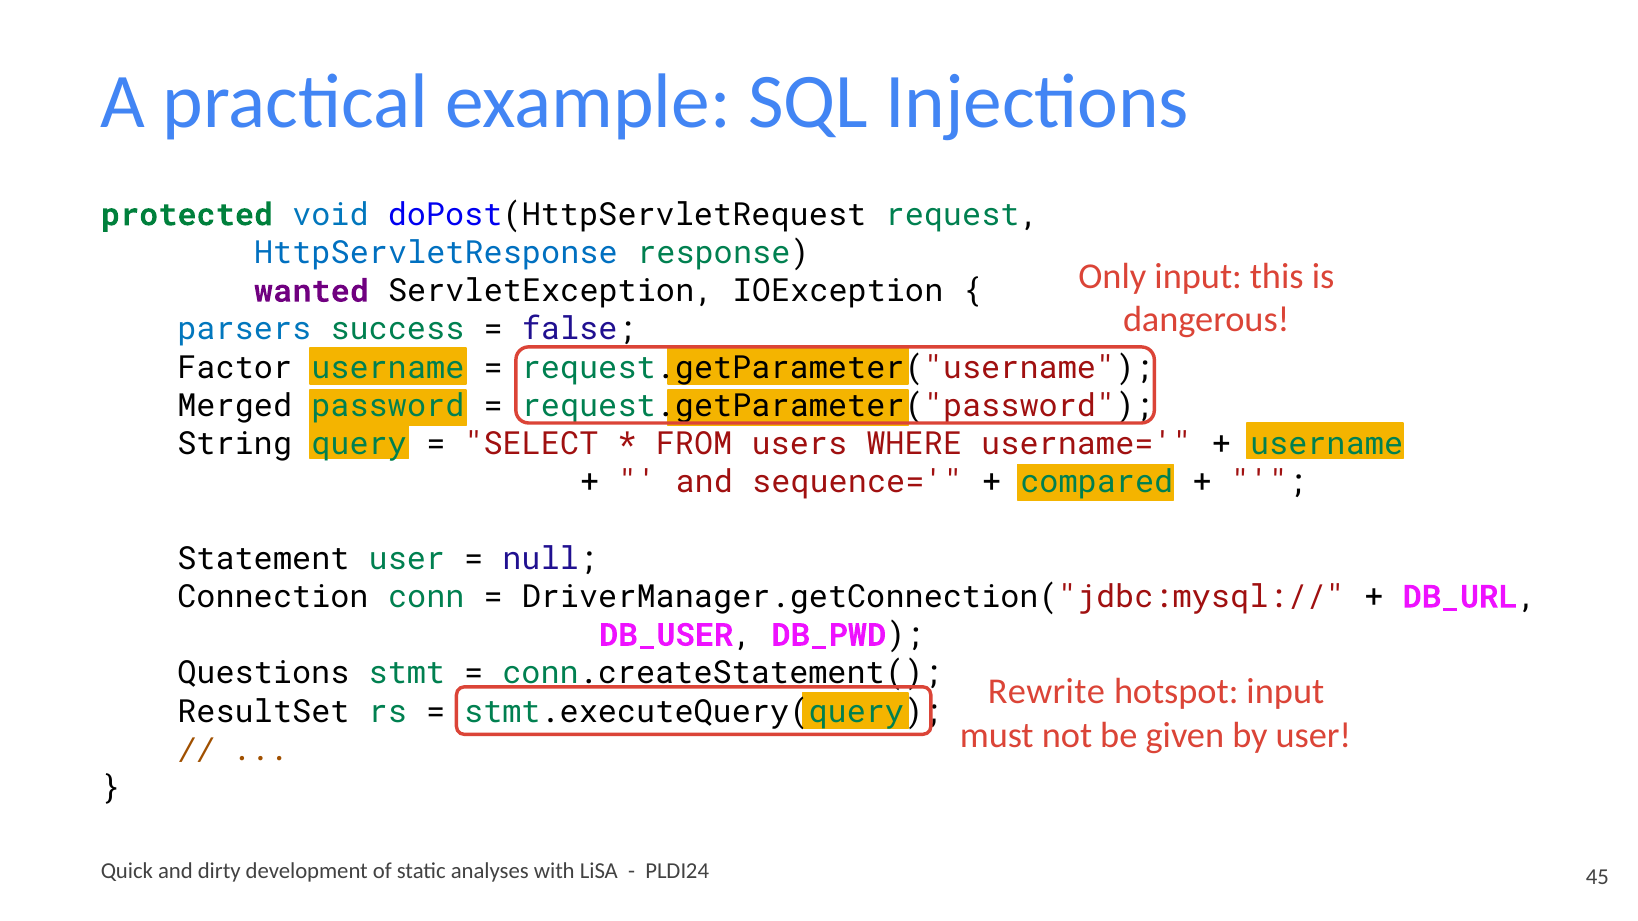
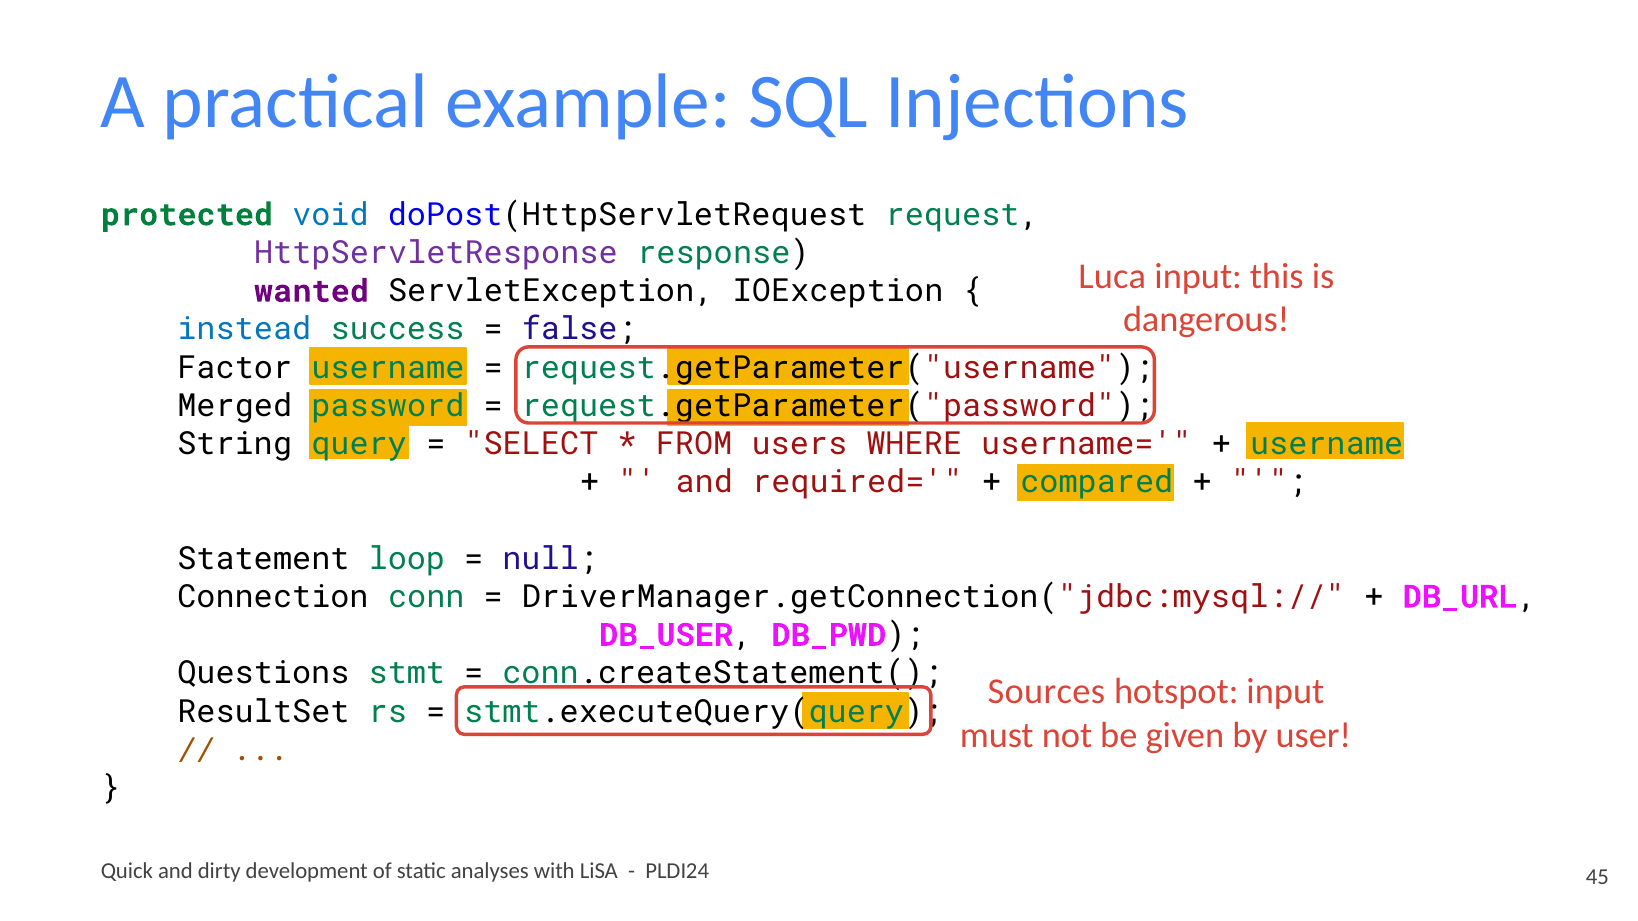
HttpServletResponse colour: blue -> purple (436, 253)
Only: Only -> Luca (1112, 276)
parsers: parsers -> instead (244, 330)
sequence=: sequence= -> required= (857, 483)
Statement user: user -> loop (407, 559)
Rewrite: Rewrite -> Sources (1046, 692)
